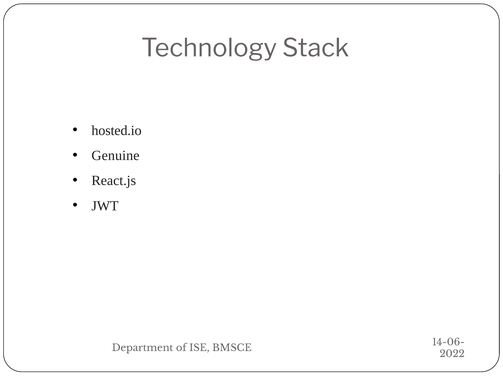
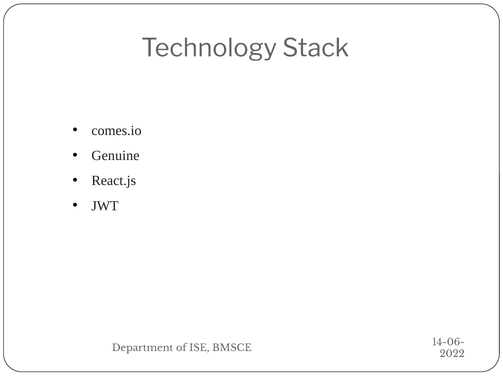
hosted.io: hosted.io -> comes.io (116, 130)
